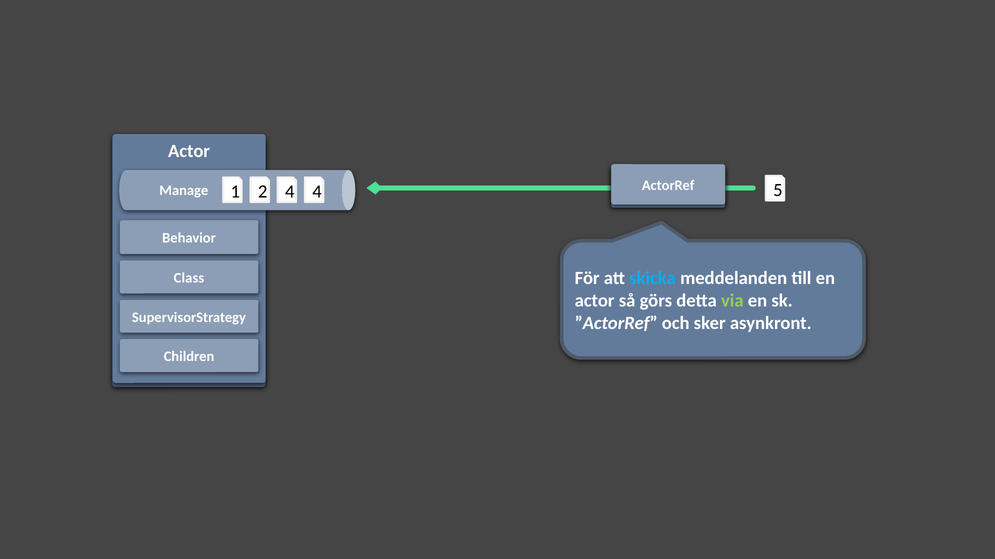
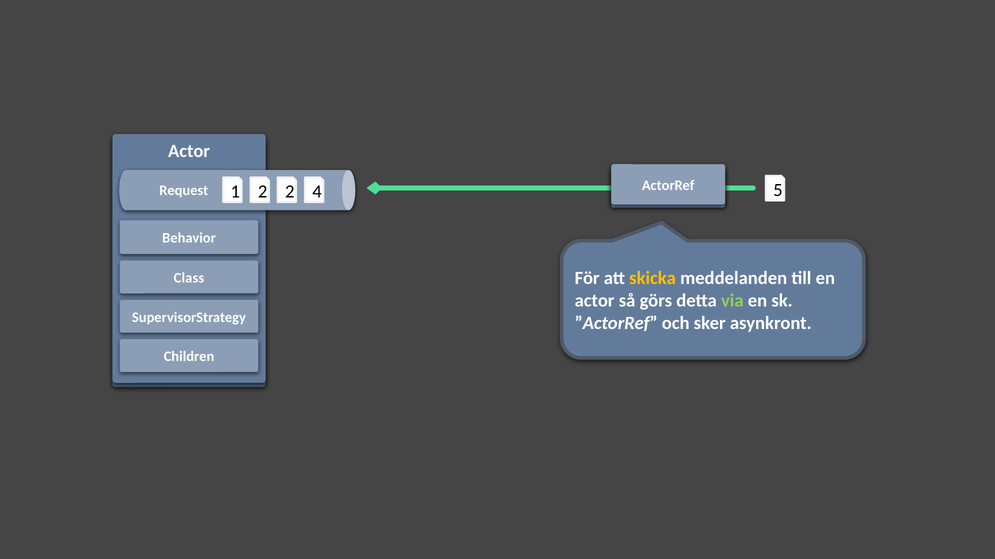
2 4: 4 -> 2 (290, 192)
Manage: Manage -> Request (184, 191)
skicka colour: light blue -> yellow (653, 279)
